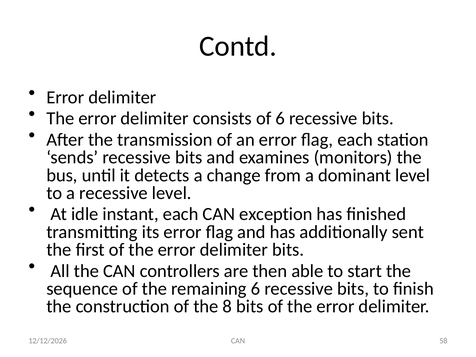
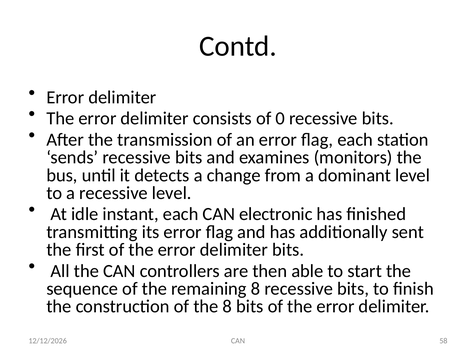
of 6: 6 -> 0 (280, 119)
exception: exception -> electronic (276, 214)
remaining 6: 6 -> 8 (256, 289)
